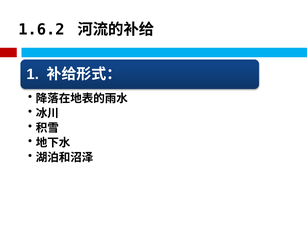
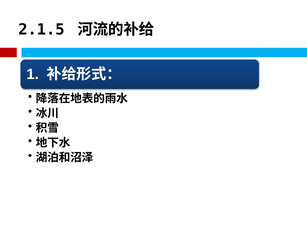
1.6.2: 1.6.2 -> 2.1.5 (41, 29)
